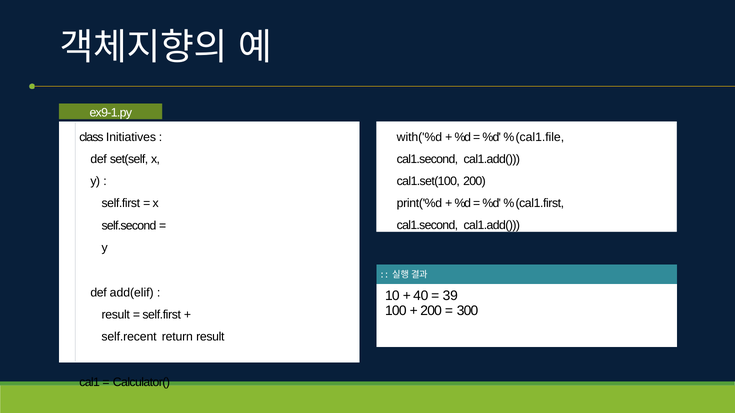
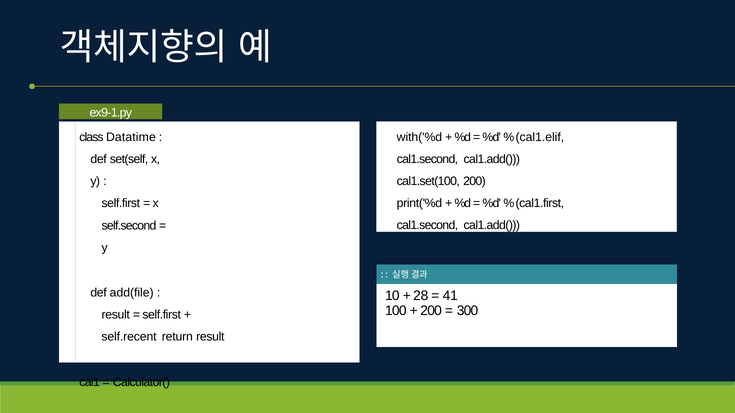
cal1.file: cal1.file -> cal1.elif (540, 137)
Initiatives: Initiatives -> Datatime (131, 138)
add(elif: add(elif -> add(file (132, 293)
40: 40 -> 28 (421, 296)
39: 39 -> 41 (450, 296)
